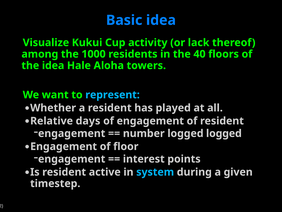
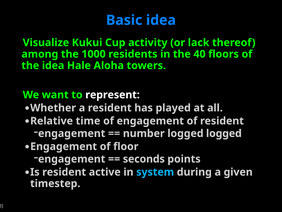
represent colour: light blue -> white (113, 95)
days: days -> time (88, 121)
interest: interest -> seconds (144, 159)
